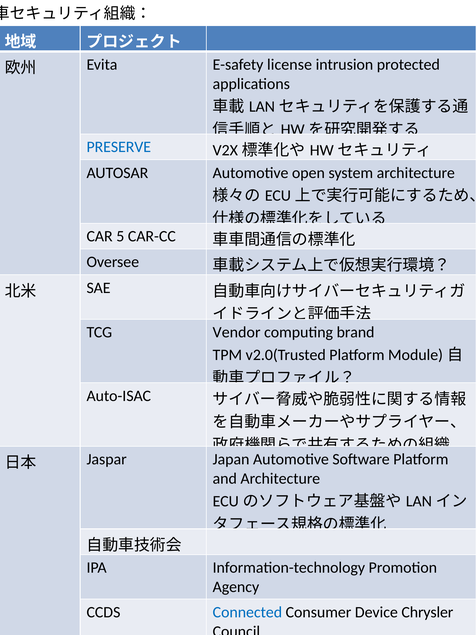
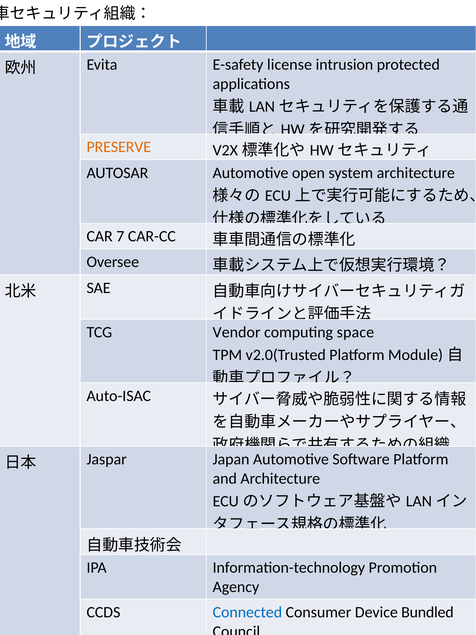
PRESERVE colour: blue -> orange (119, 147)
5: 5 -> 7 (120, 236)
brand: brand -> space (355, 332)
Chrysler: Chrysler -> Bundled (427, 612)
